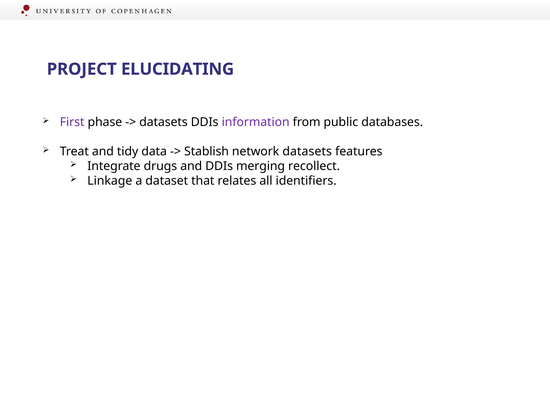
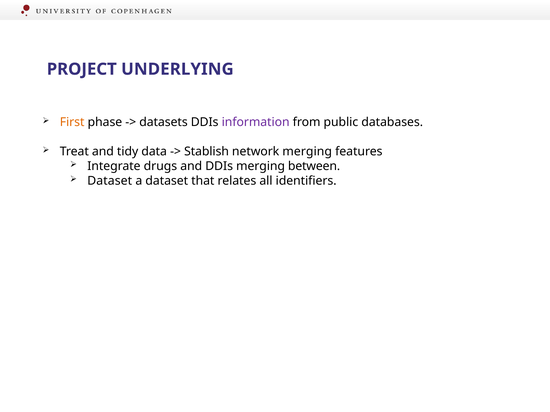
ELUCIDATING: ELUCIDATING -> UNDERLYING (177, 69)
First colour: purple -> orange (72, 122)
network datasets: datasets -> merging (307, 152)
recollect: recollect -> between (314, 166)
Linkage: Linkage -> Dataset (110, 181)
